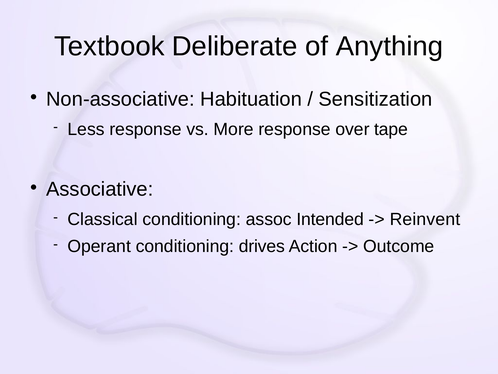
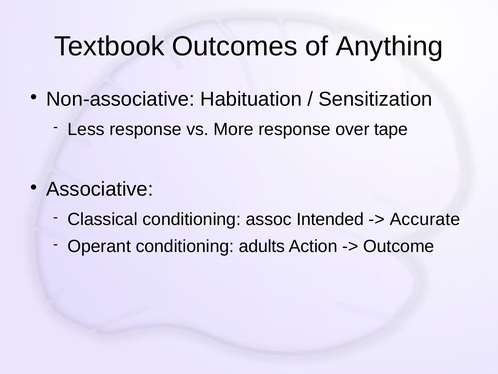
Deliberate: Deliberate -> Outcomes (235, 46)
Reinvent: Reinvent -> Accurate (425, 219)
drives: drives -> adults (262, 246)
